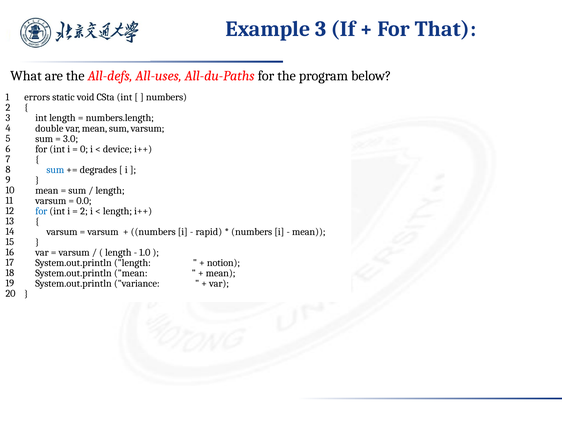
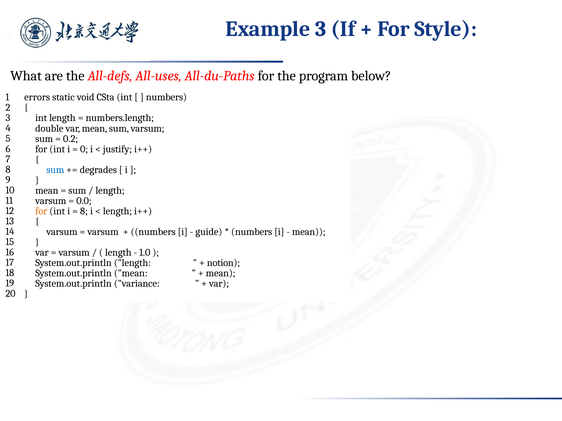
That: That -> Style (446, 29)
3.0: 3.0 -> 0.2 (71, 139)
device: device -> justify (117, 149)
for colour: blue -> orange (41, 211)
2: 2 -> 8 (84, 211)
rapid: rapid -> guide (209, 232)
